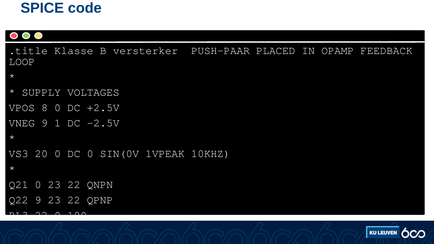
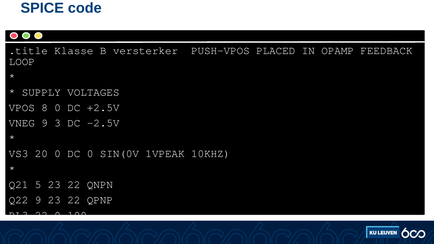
PUSH-PAAR: PUSH-PAAR -> PUSH-VPOS (220, 51)
1: 1 -> 3 (58, 123)
Q21 0: 0 -> 5 (38, 185)
